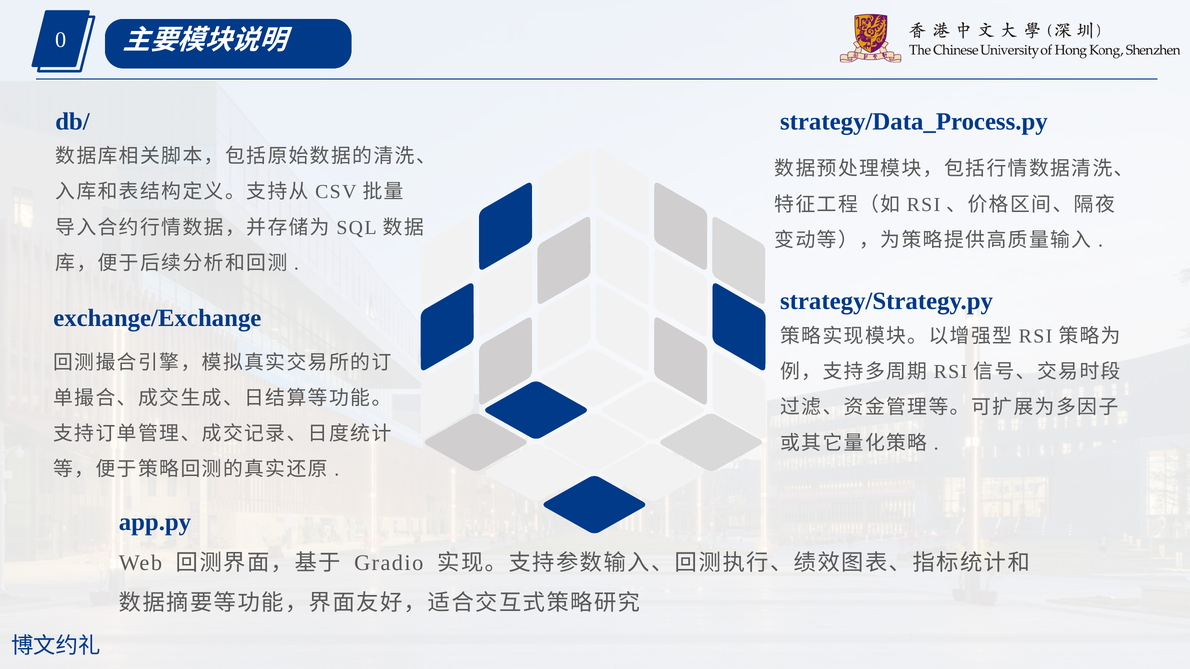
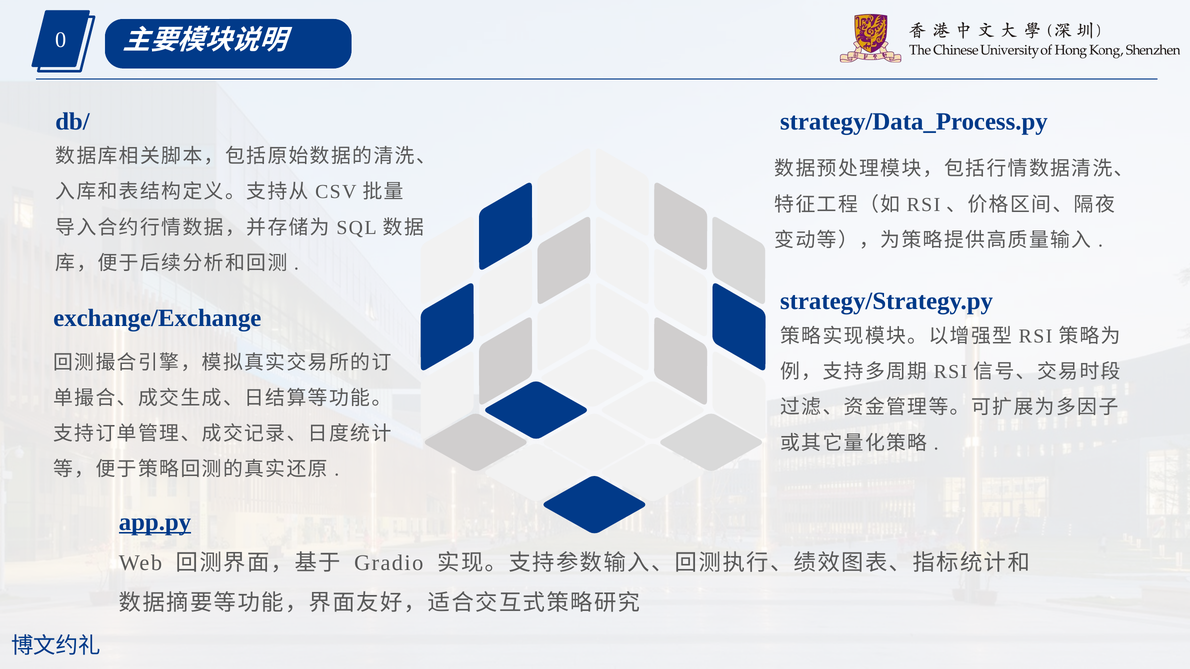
app.py underline: none -> present (155, 522)
